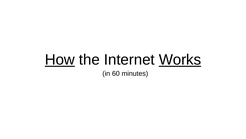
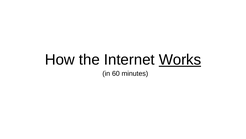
How underline: present -> none (60, 60)
